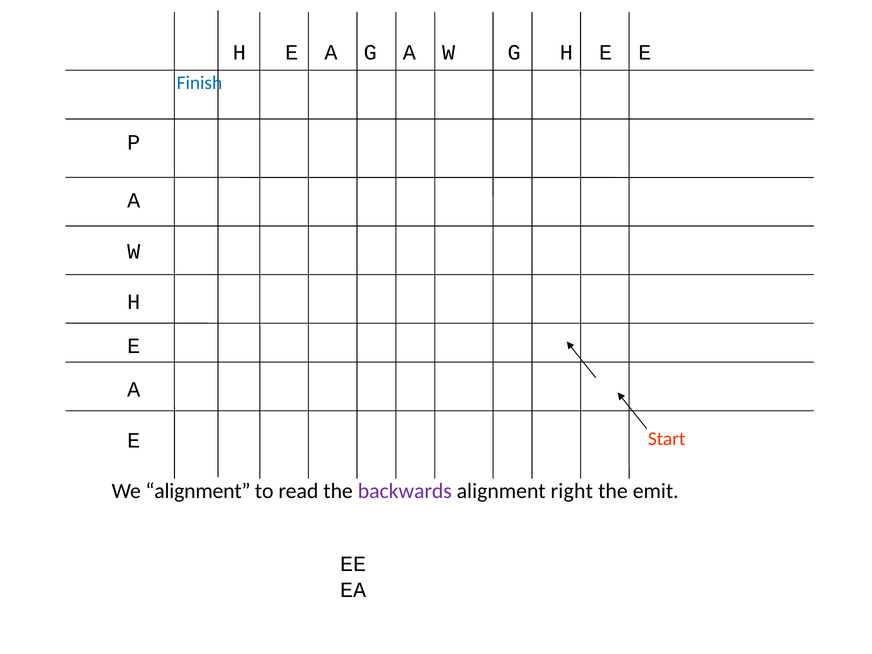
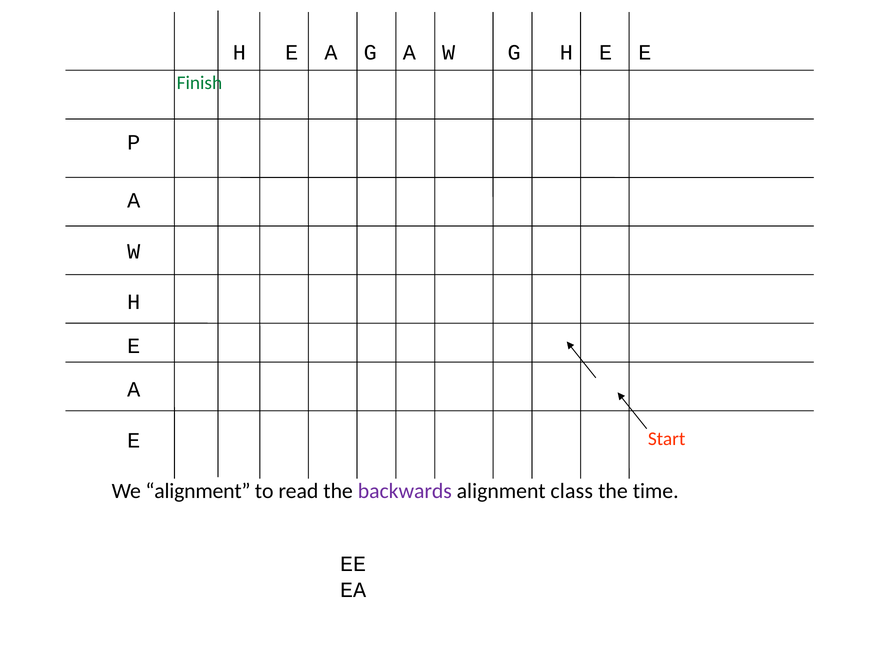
Finish colour: blue -> green (199, 83)
right: right -> class (572, 491)
emit: emit -> time (656, 491)
